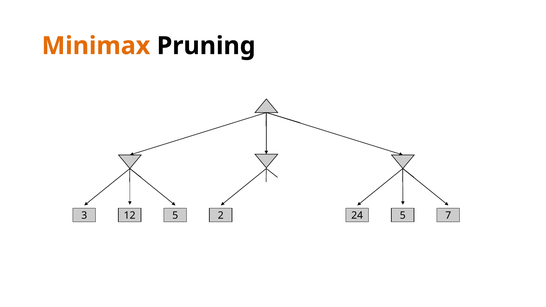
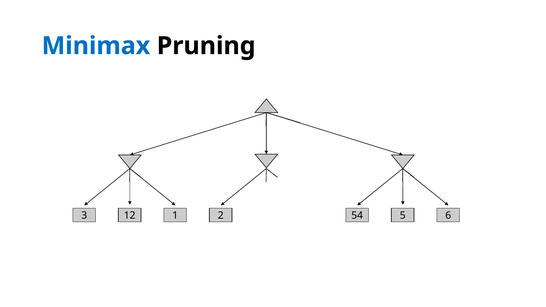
Minimax colour: orange -> blue (96, 46)
12 5: 5 -> 1 (175, 216)
24: 24 -> 54 (357, 216)
7: 7 -> 6 (448, 216)
